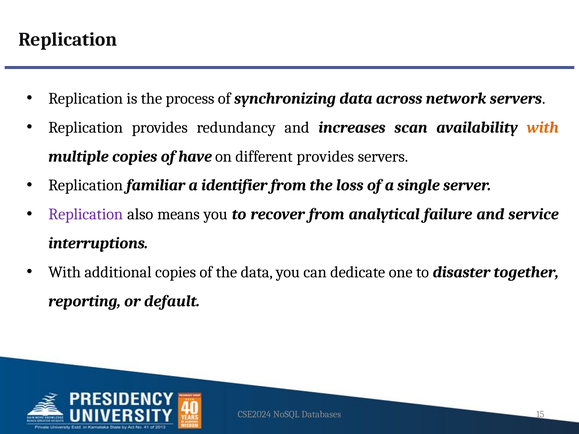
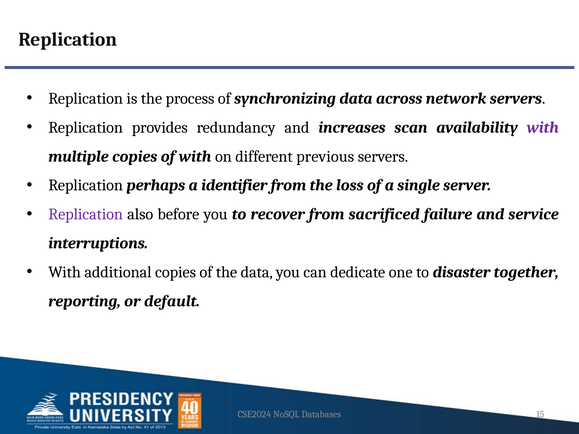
with colour: orange -> purple (543, 128)
of have: have -> with (195, 157)
different provides: provides -> previous (325, 157)
familiar: familiar -> perhaps (156, 185)
means: means -> before (178, 214)
analytical: analytical -> sacrificed (384, 214)
